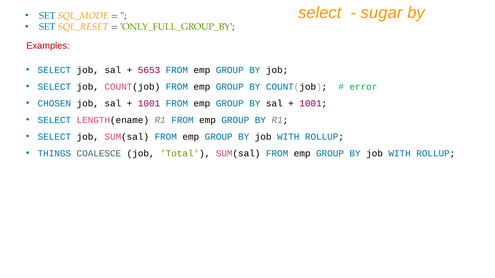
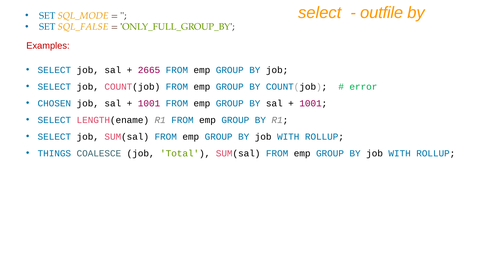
sugar: sugar -> outfile (382, 13)
SQL_RESET: SQL_RESET -> SQL_FALSE (83, 27)
5653: 5653 -> 2665 (149, 70)
